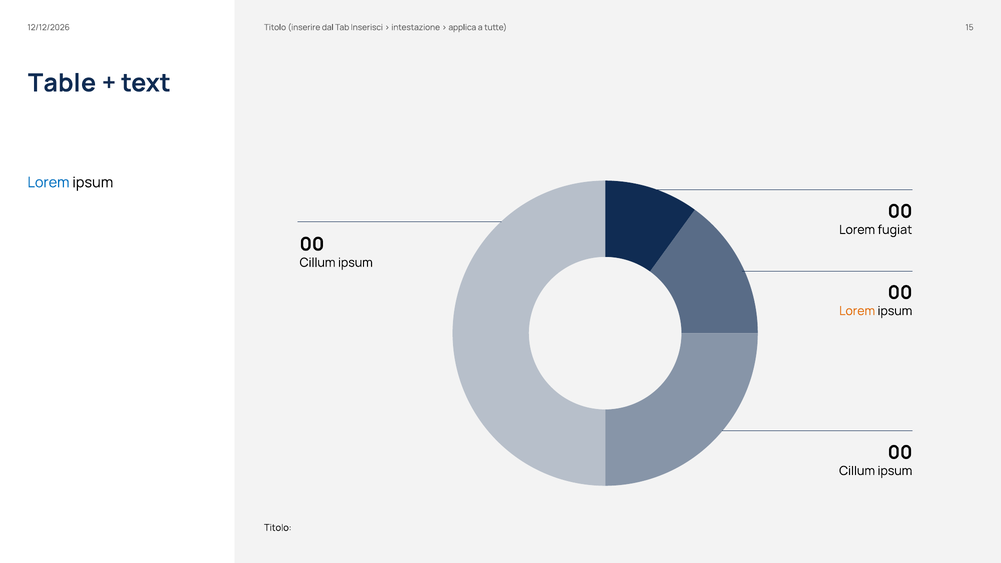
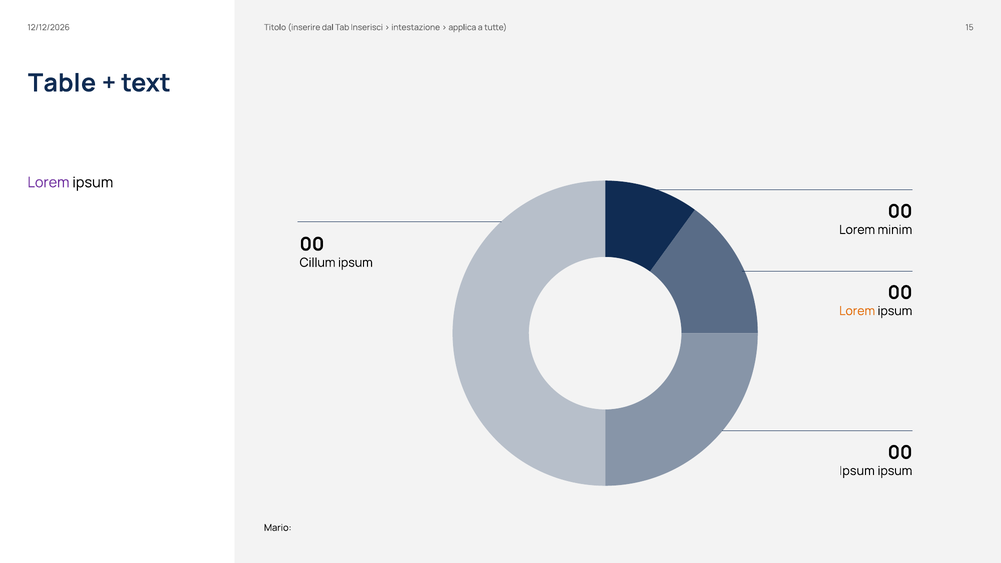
Lorem colour: blue -> purple (48, 182)
fugiat: fugiat -> minim (895, 230)
Cillum: Cillum -> Ipsum (857, 471)
Titolo: Titolo -> Mario (278, 528)
